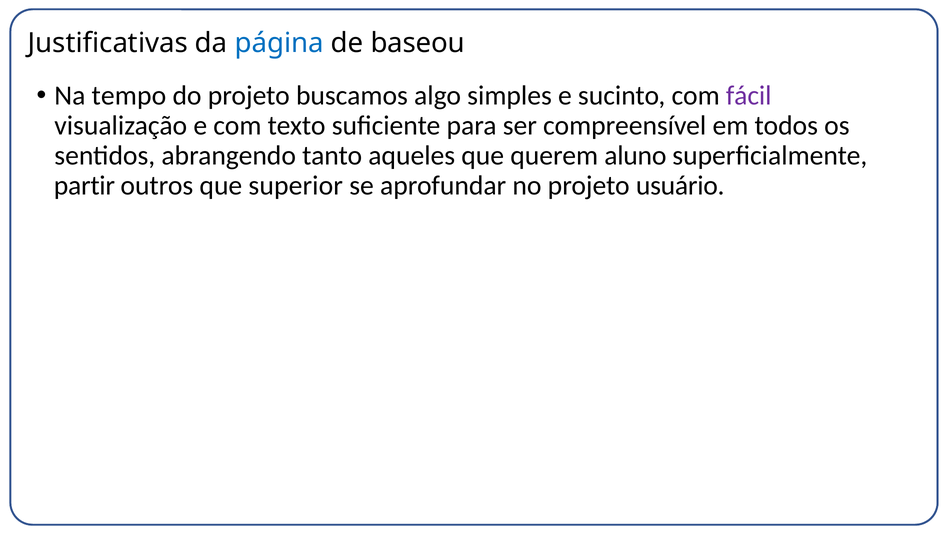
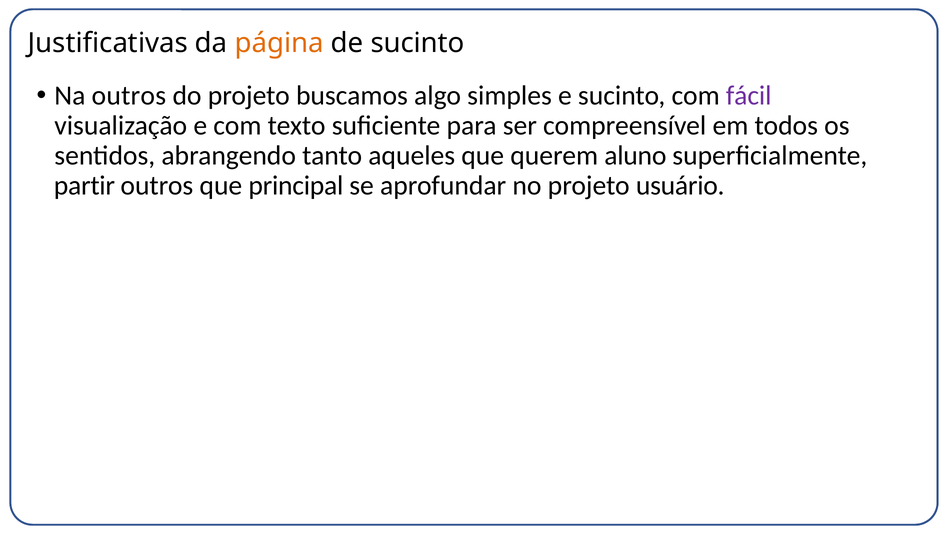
página colour: blue -> orange (279, 43)
de baseou: baseou -> sucinto (418, 43)
Na tempo: tempo -> outros (129, 96)
superior: superior -> principal (296, 185)
